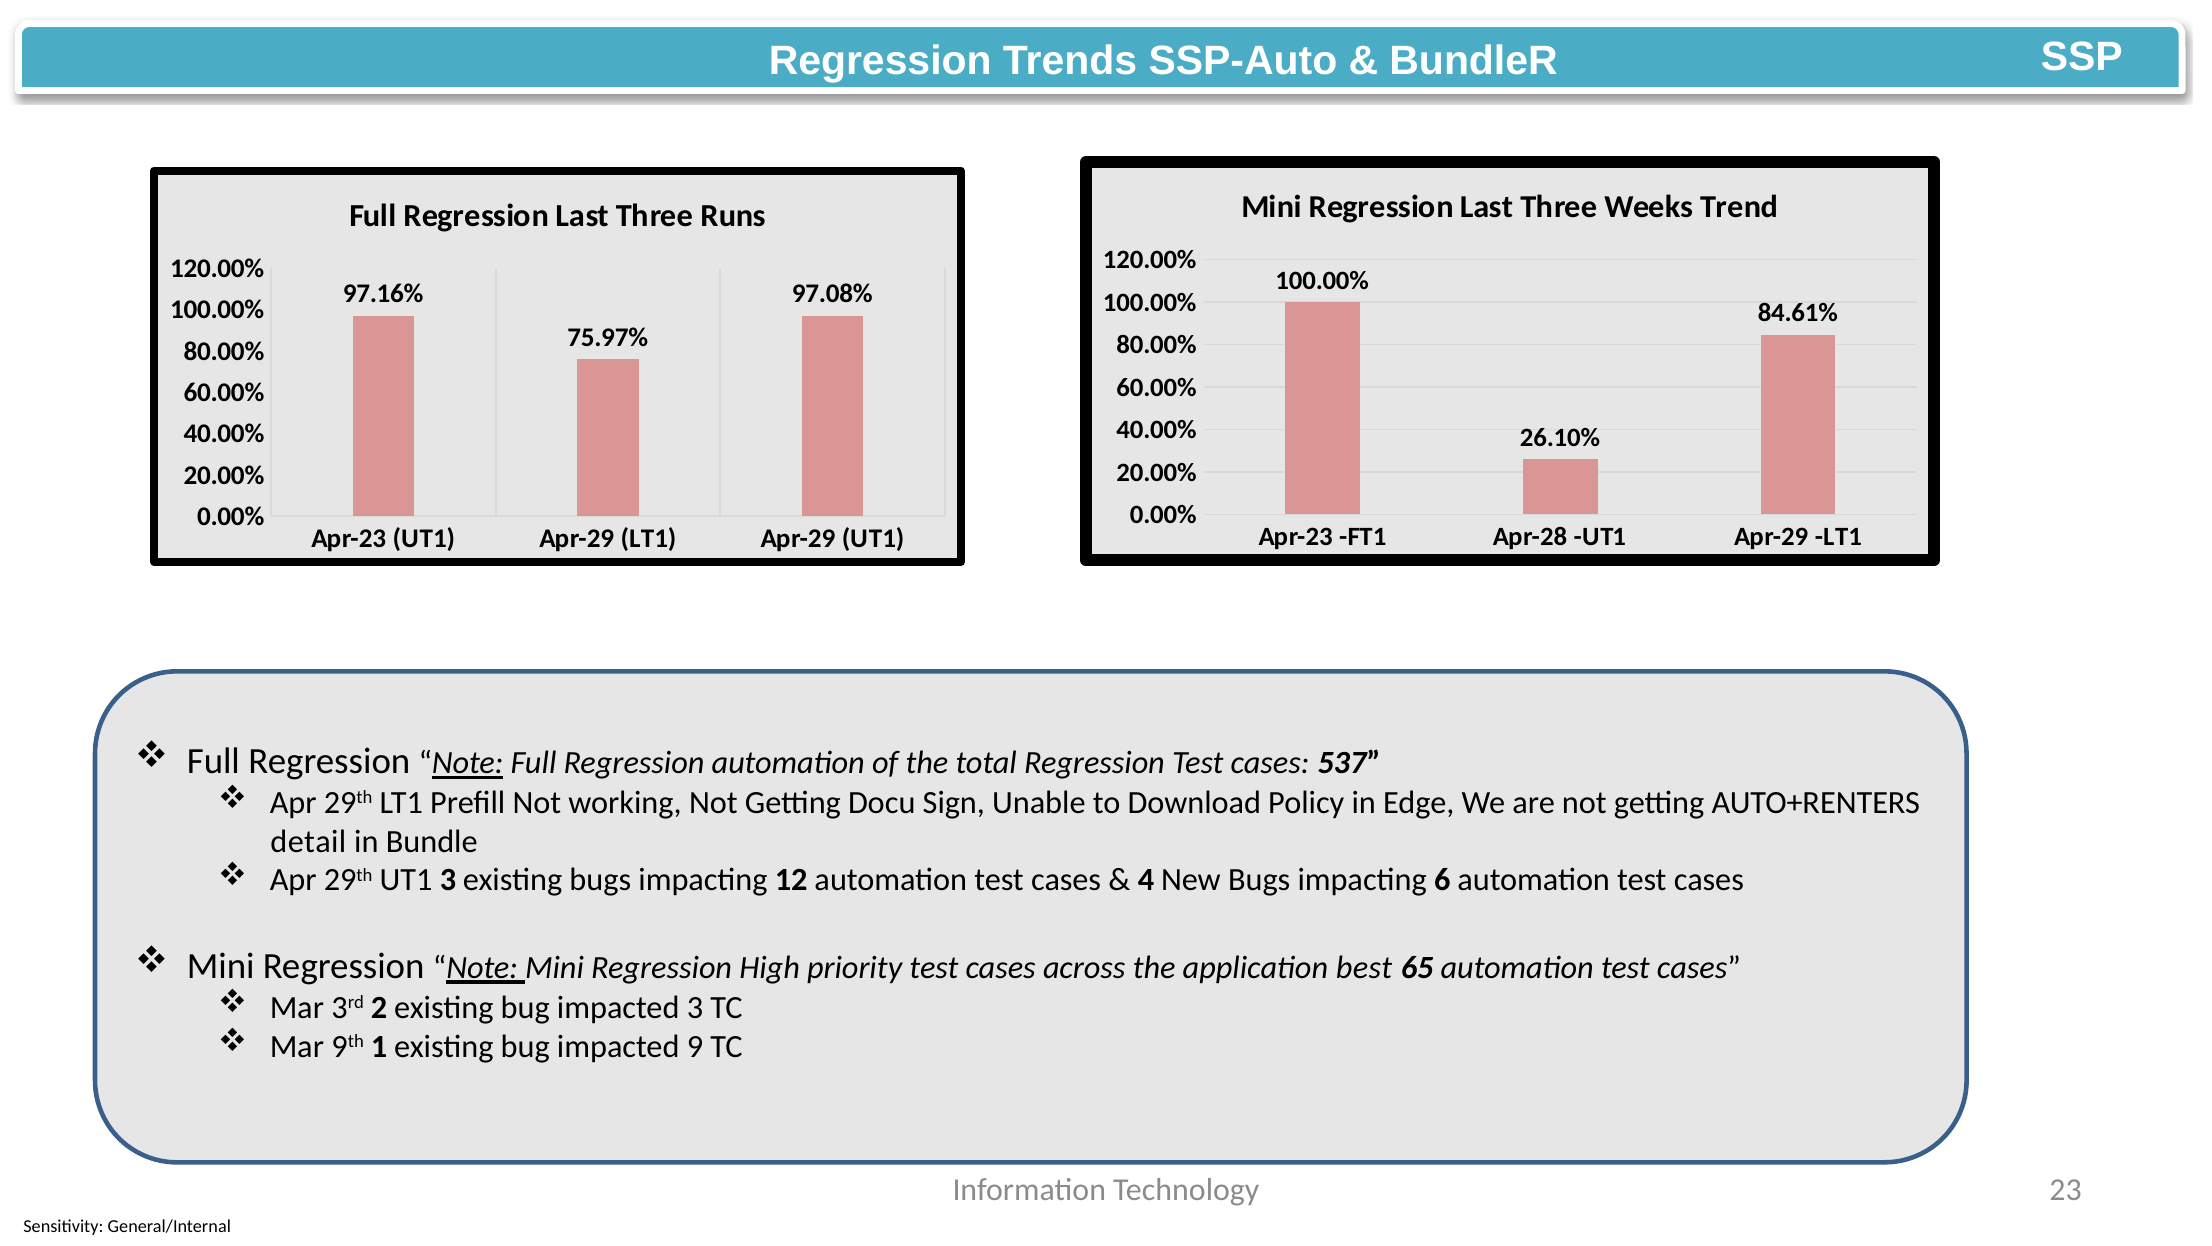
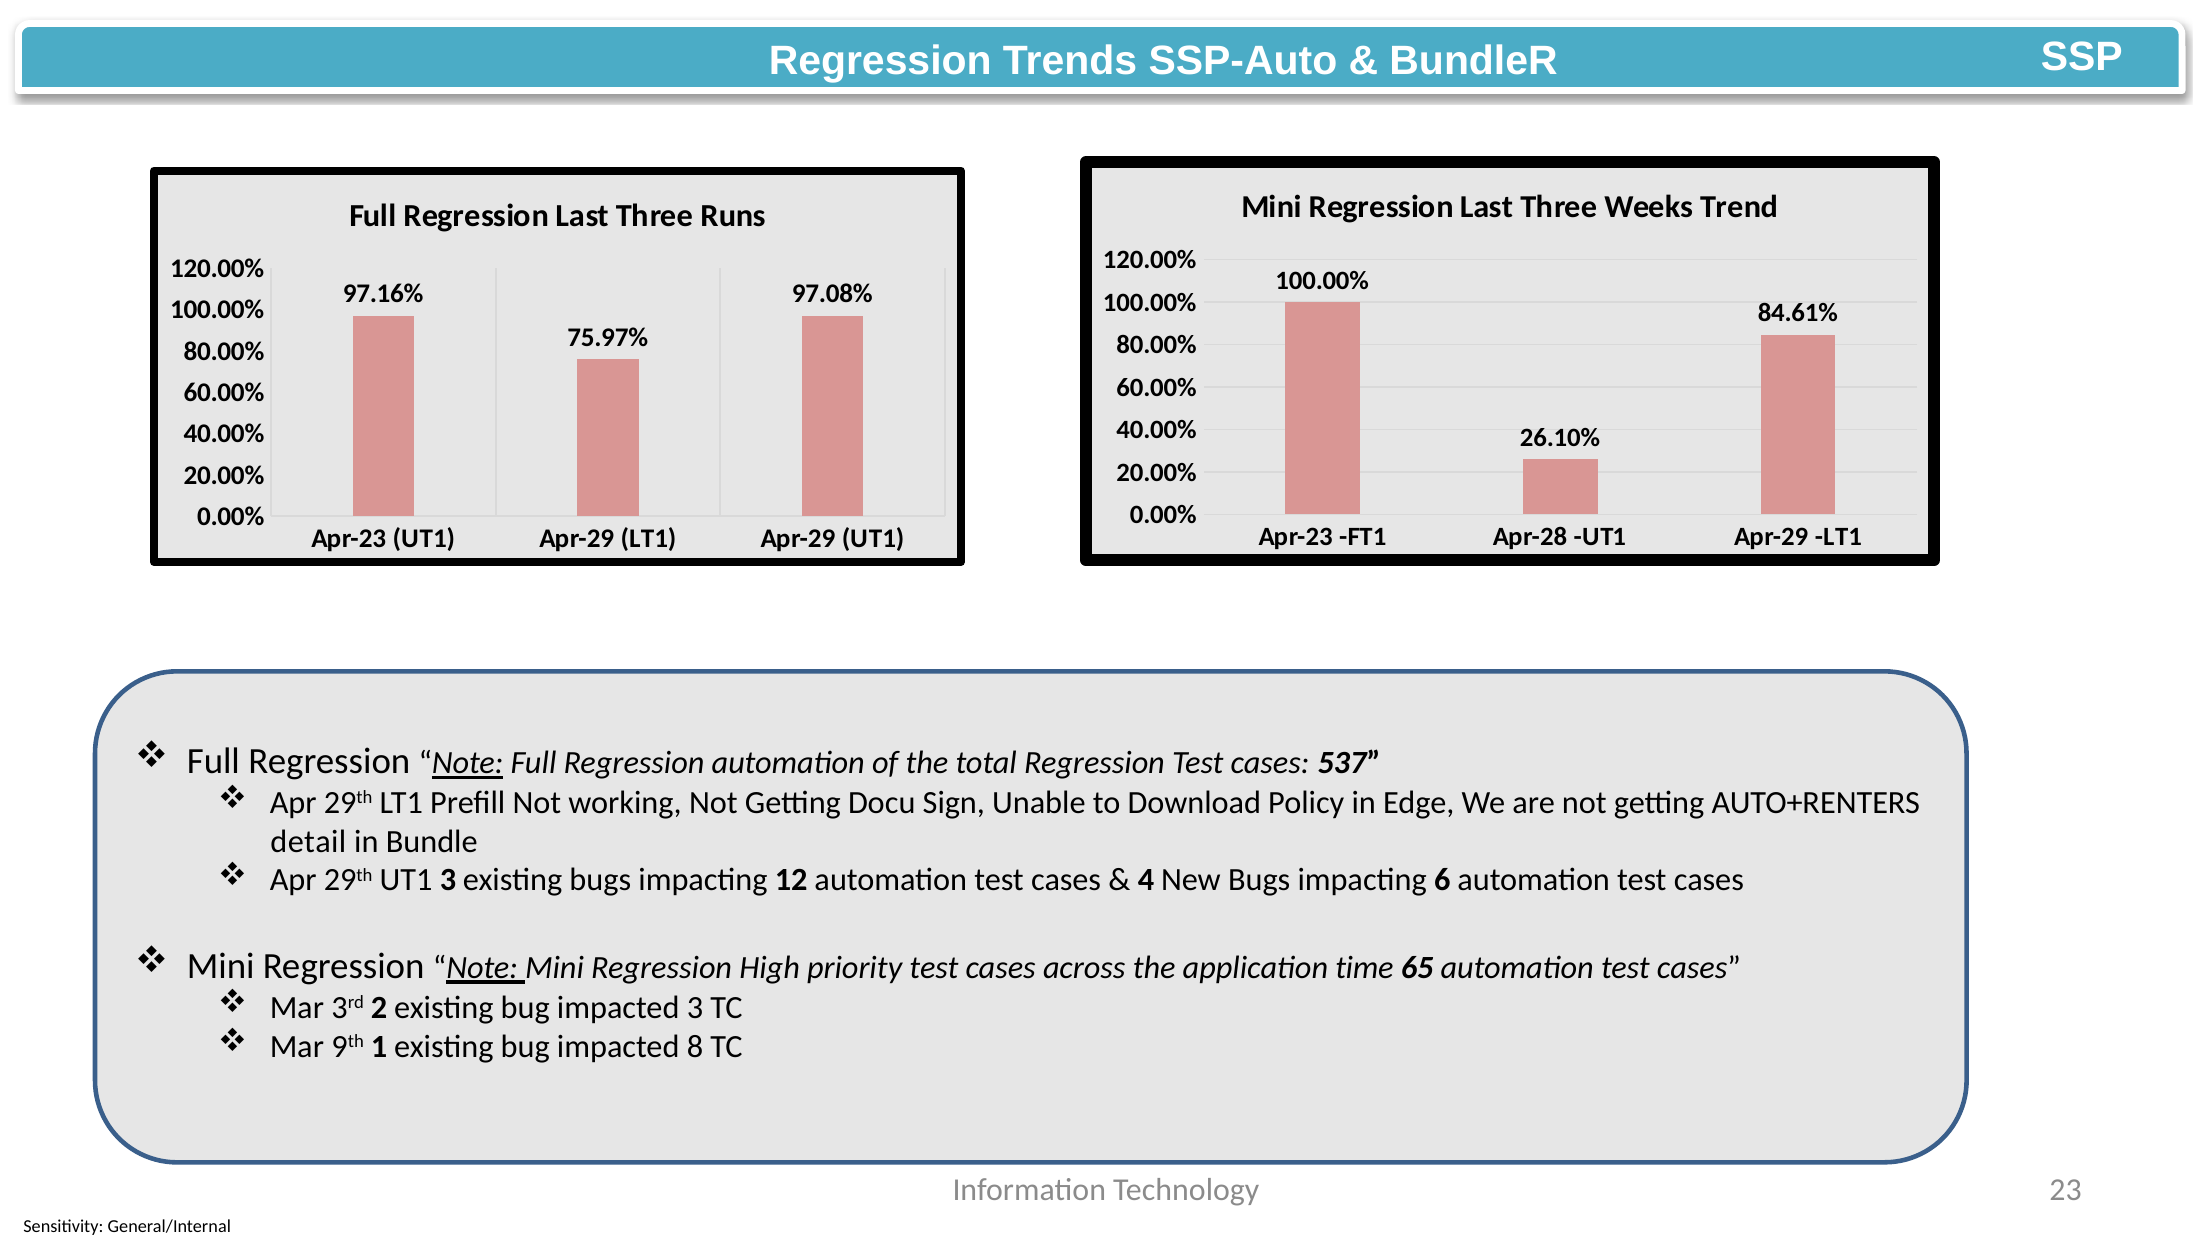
best: best -> time (1364, 967)
9: 9 -> 8 (695, 1046)
